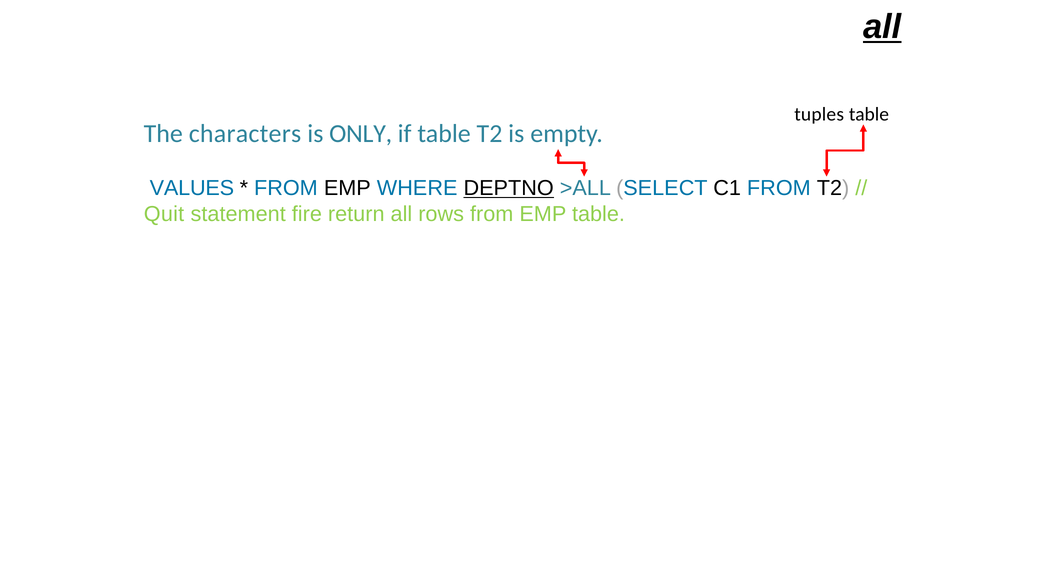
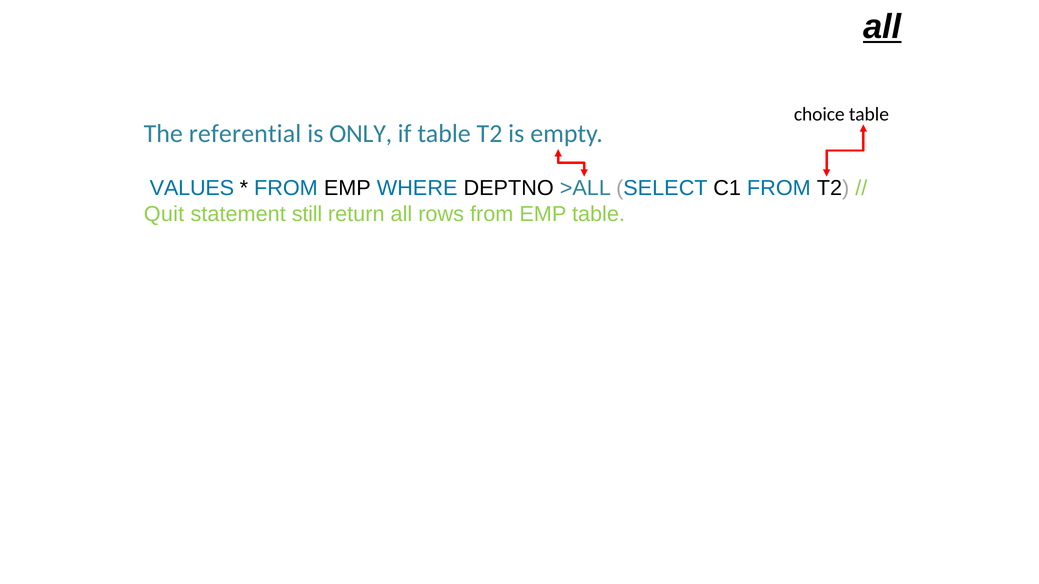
tuples: tuples -> choice (819, 114)
characters: characters -> referential (245, 134)
DEPTNO underline: present -> none (509, 188)
fire: fire -> still (307, 214)
